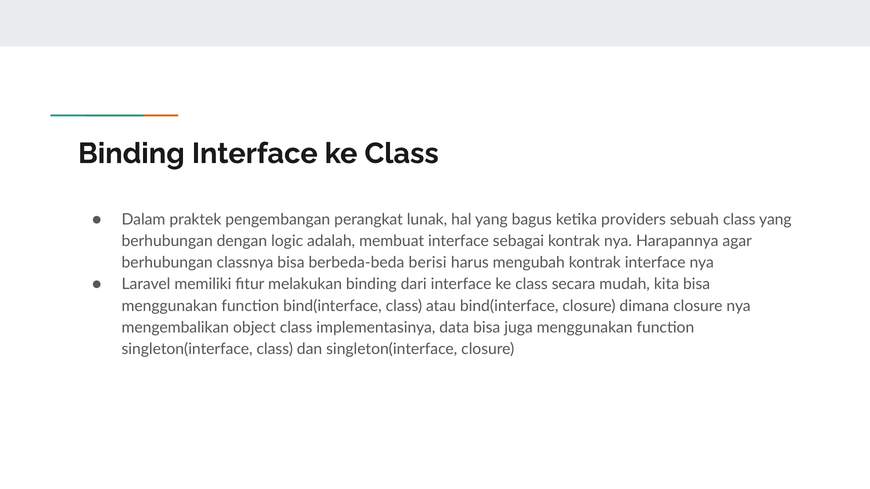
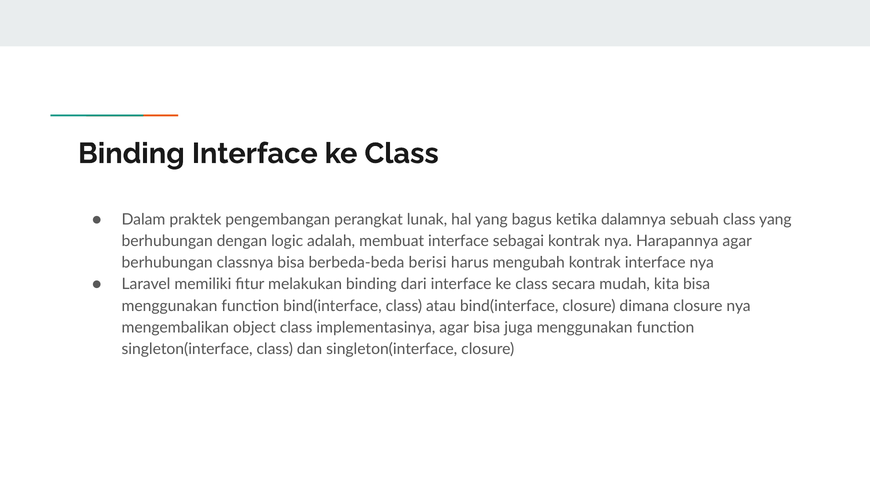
providers: providers -> dalamnya (633, 220)
implementasinya data: data -> agar (454, 328)
